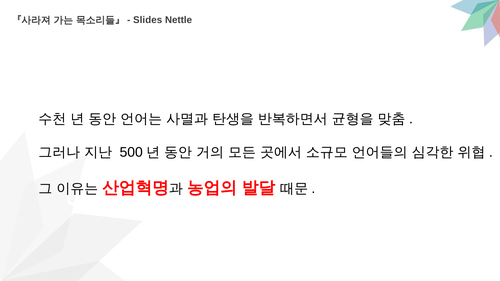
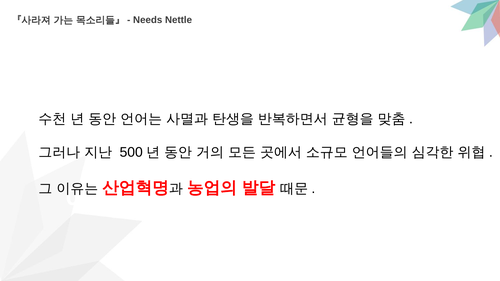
Slides: Slides -> Needs (148, 20)
